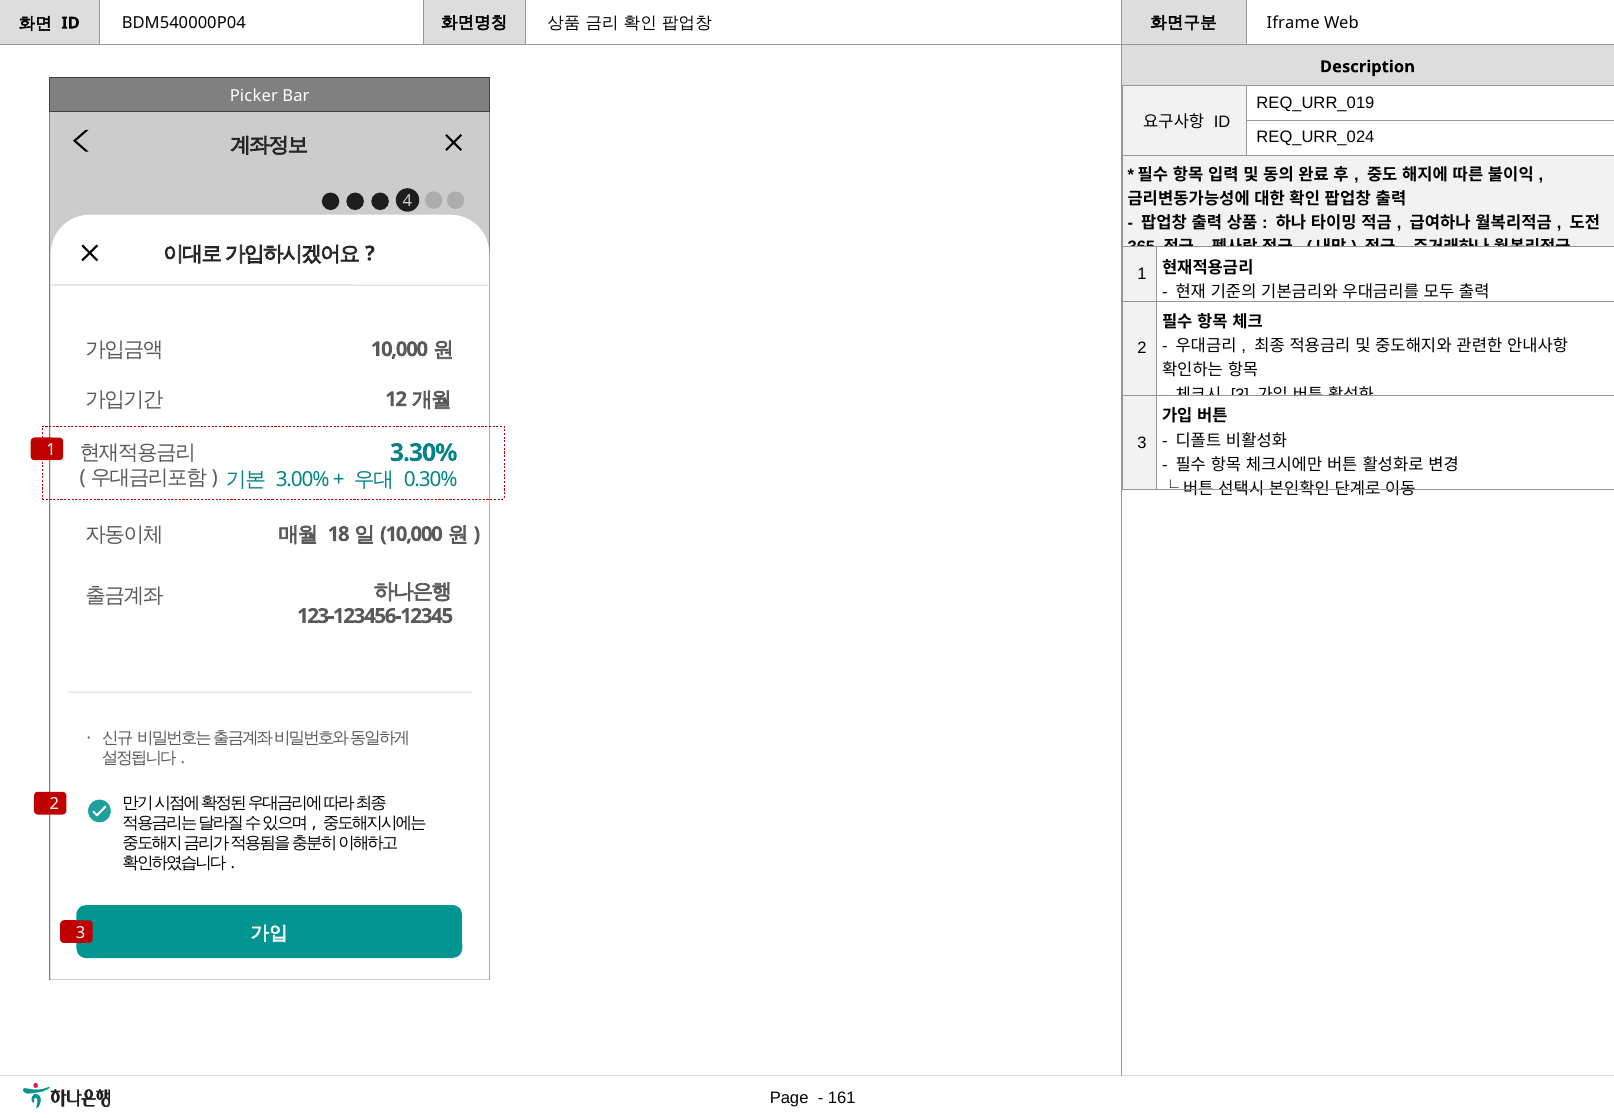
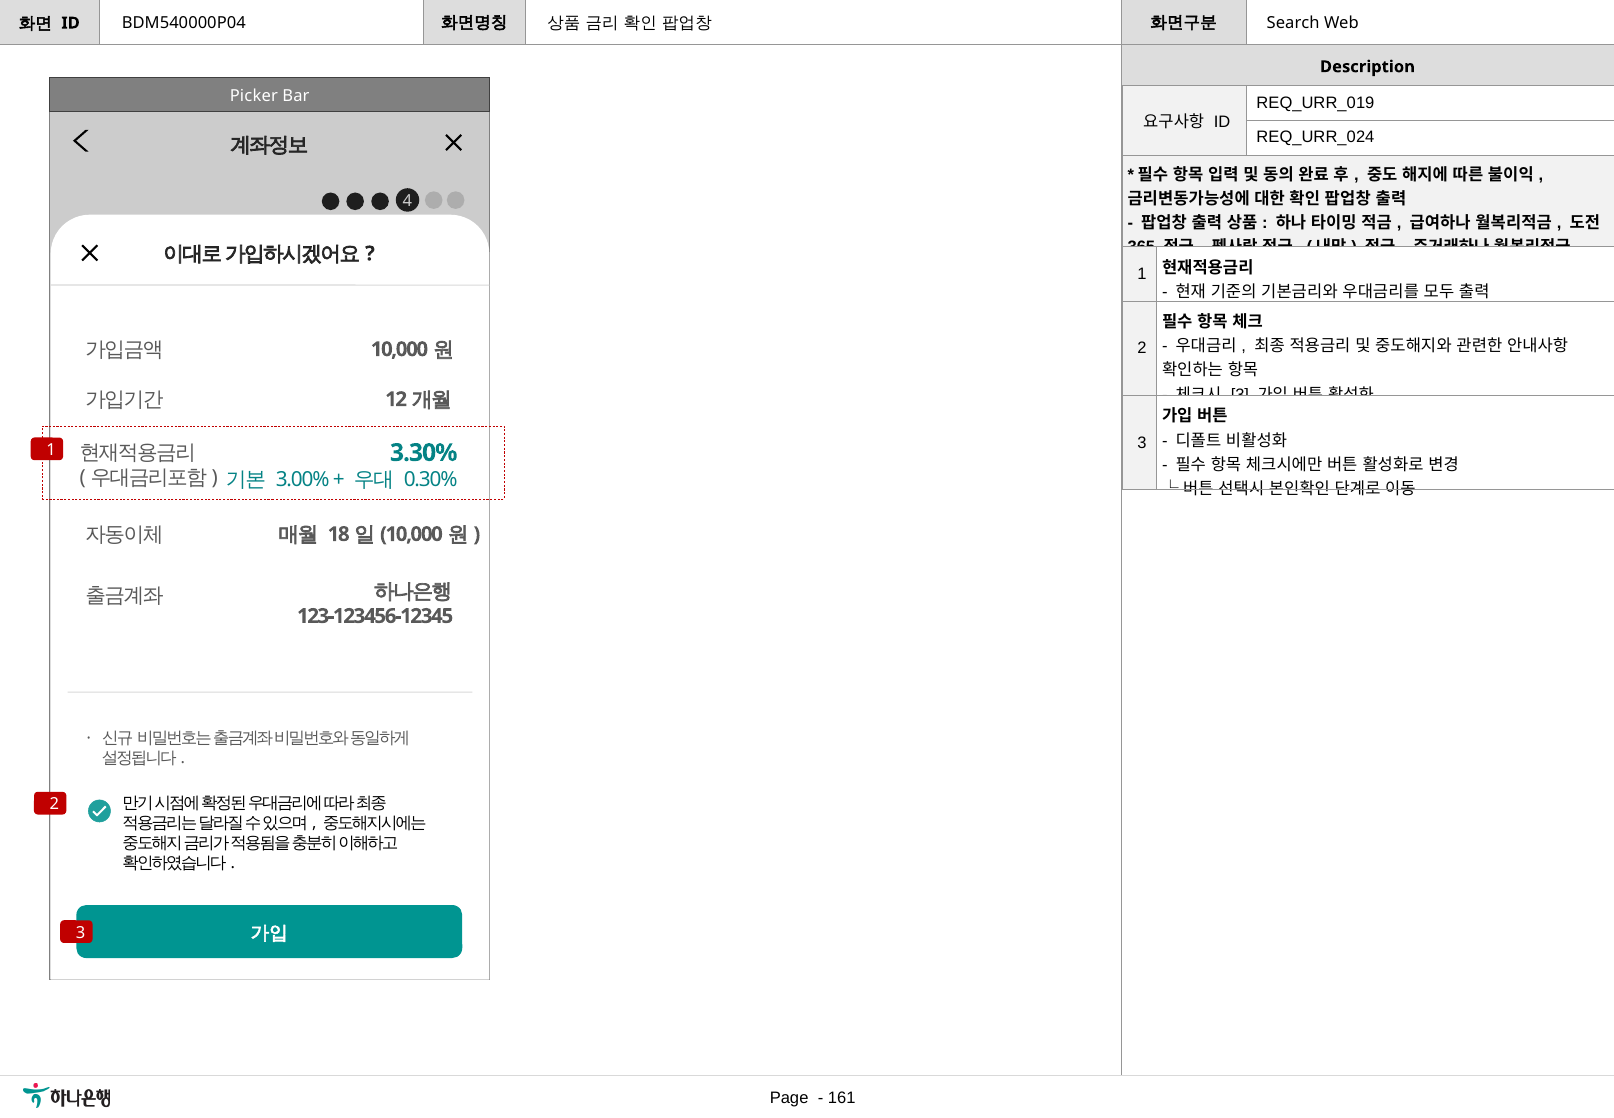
Iframe: Iframe -> Search (1293, 23)
